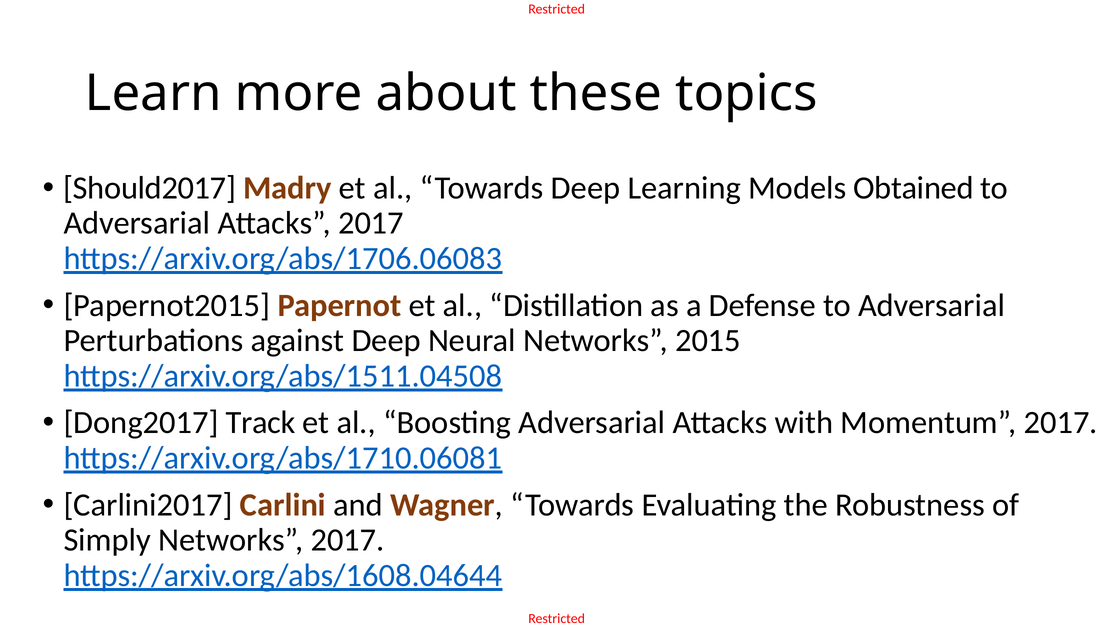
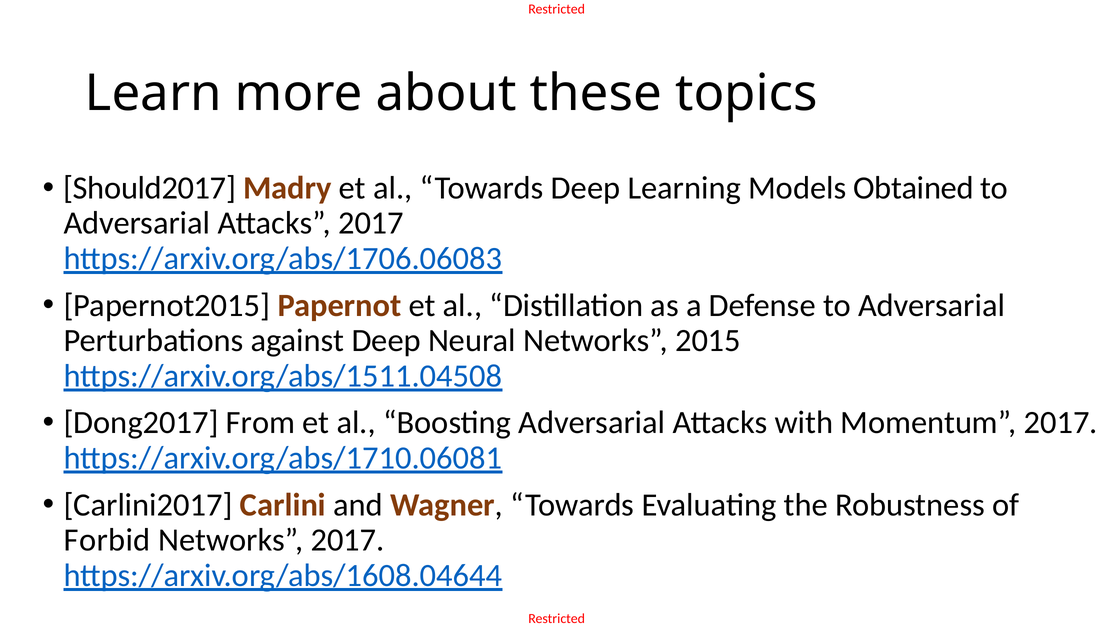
Track: Track -> From (260, 423)
Simply: Simply -> Forbid (107, 540)
